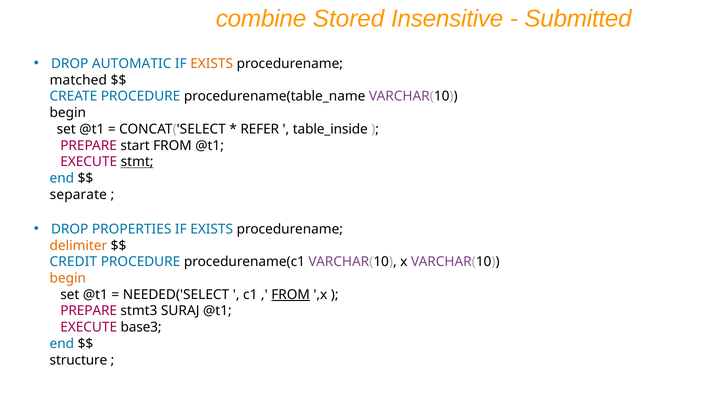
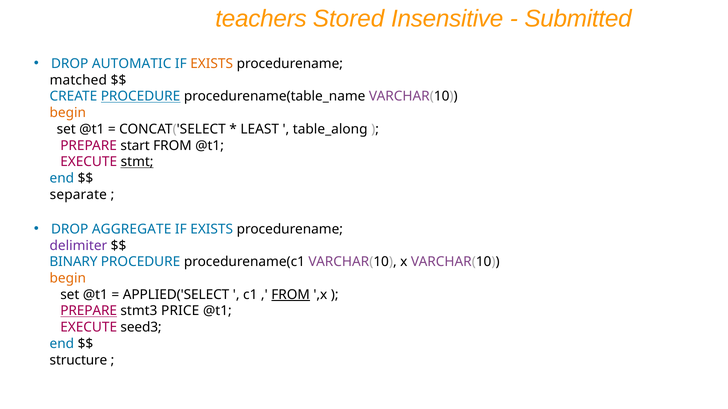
combine: combine -> teachers (261, 19)
PROCEDURE underline: none -> present (141, 97)
begin colour: black -> orange (68, 113)
REFER: REFER -> LEAST (260, 129)
table_inside: table_inside -> table_along (330, 129)
PROPERTIES: PROPERTIES -> AGGREGATE (132, 229)
delimiter colour: orange -> purple (78, 246)
CREDIT: CREDIT -> BINARY (73, 262)
NEEDED('SELECT: NEEDED('SELECT -> APPLIED('SELECT (176, 295)
PREPARE underline: none -> present (89, 311)
SURAJ: SURAJ -> PRICE (180, 311)
base3: base3 -> seed3 (141, 328)
